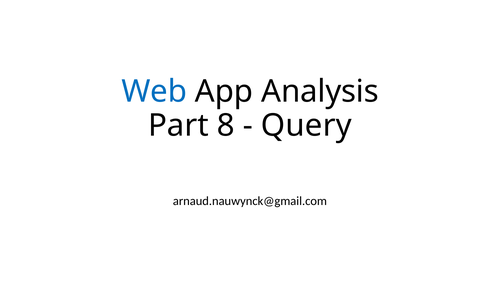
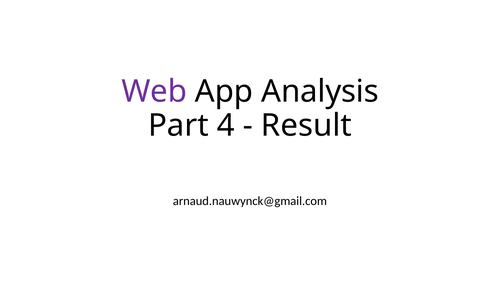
Web colour: blue -> purple (154, 91)
8: 8 -> 4 (226, 125)
Query: Query -> Result (306, 125)
